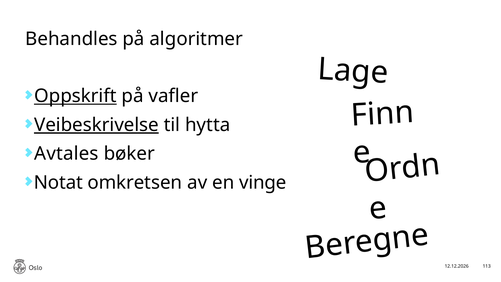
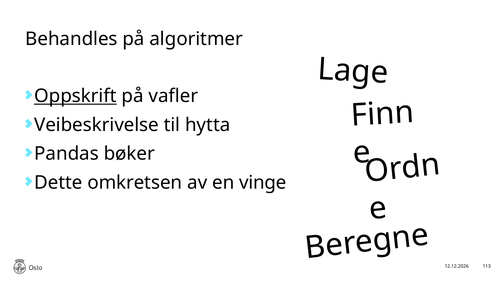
Veibeskrivelse underline: present -> none (96, 125)
Avtales: Avtales -> Pandas (66, 154)
Notat: Notat -> Dette (58, 182)
